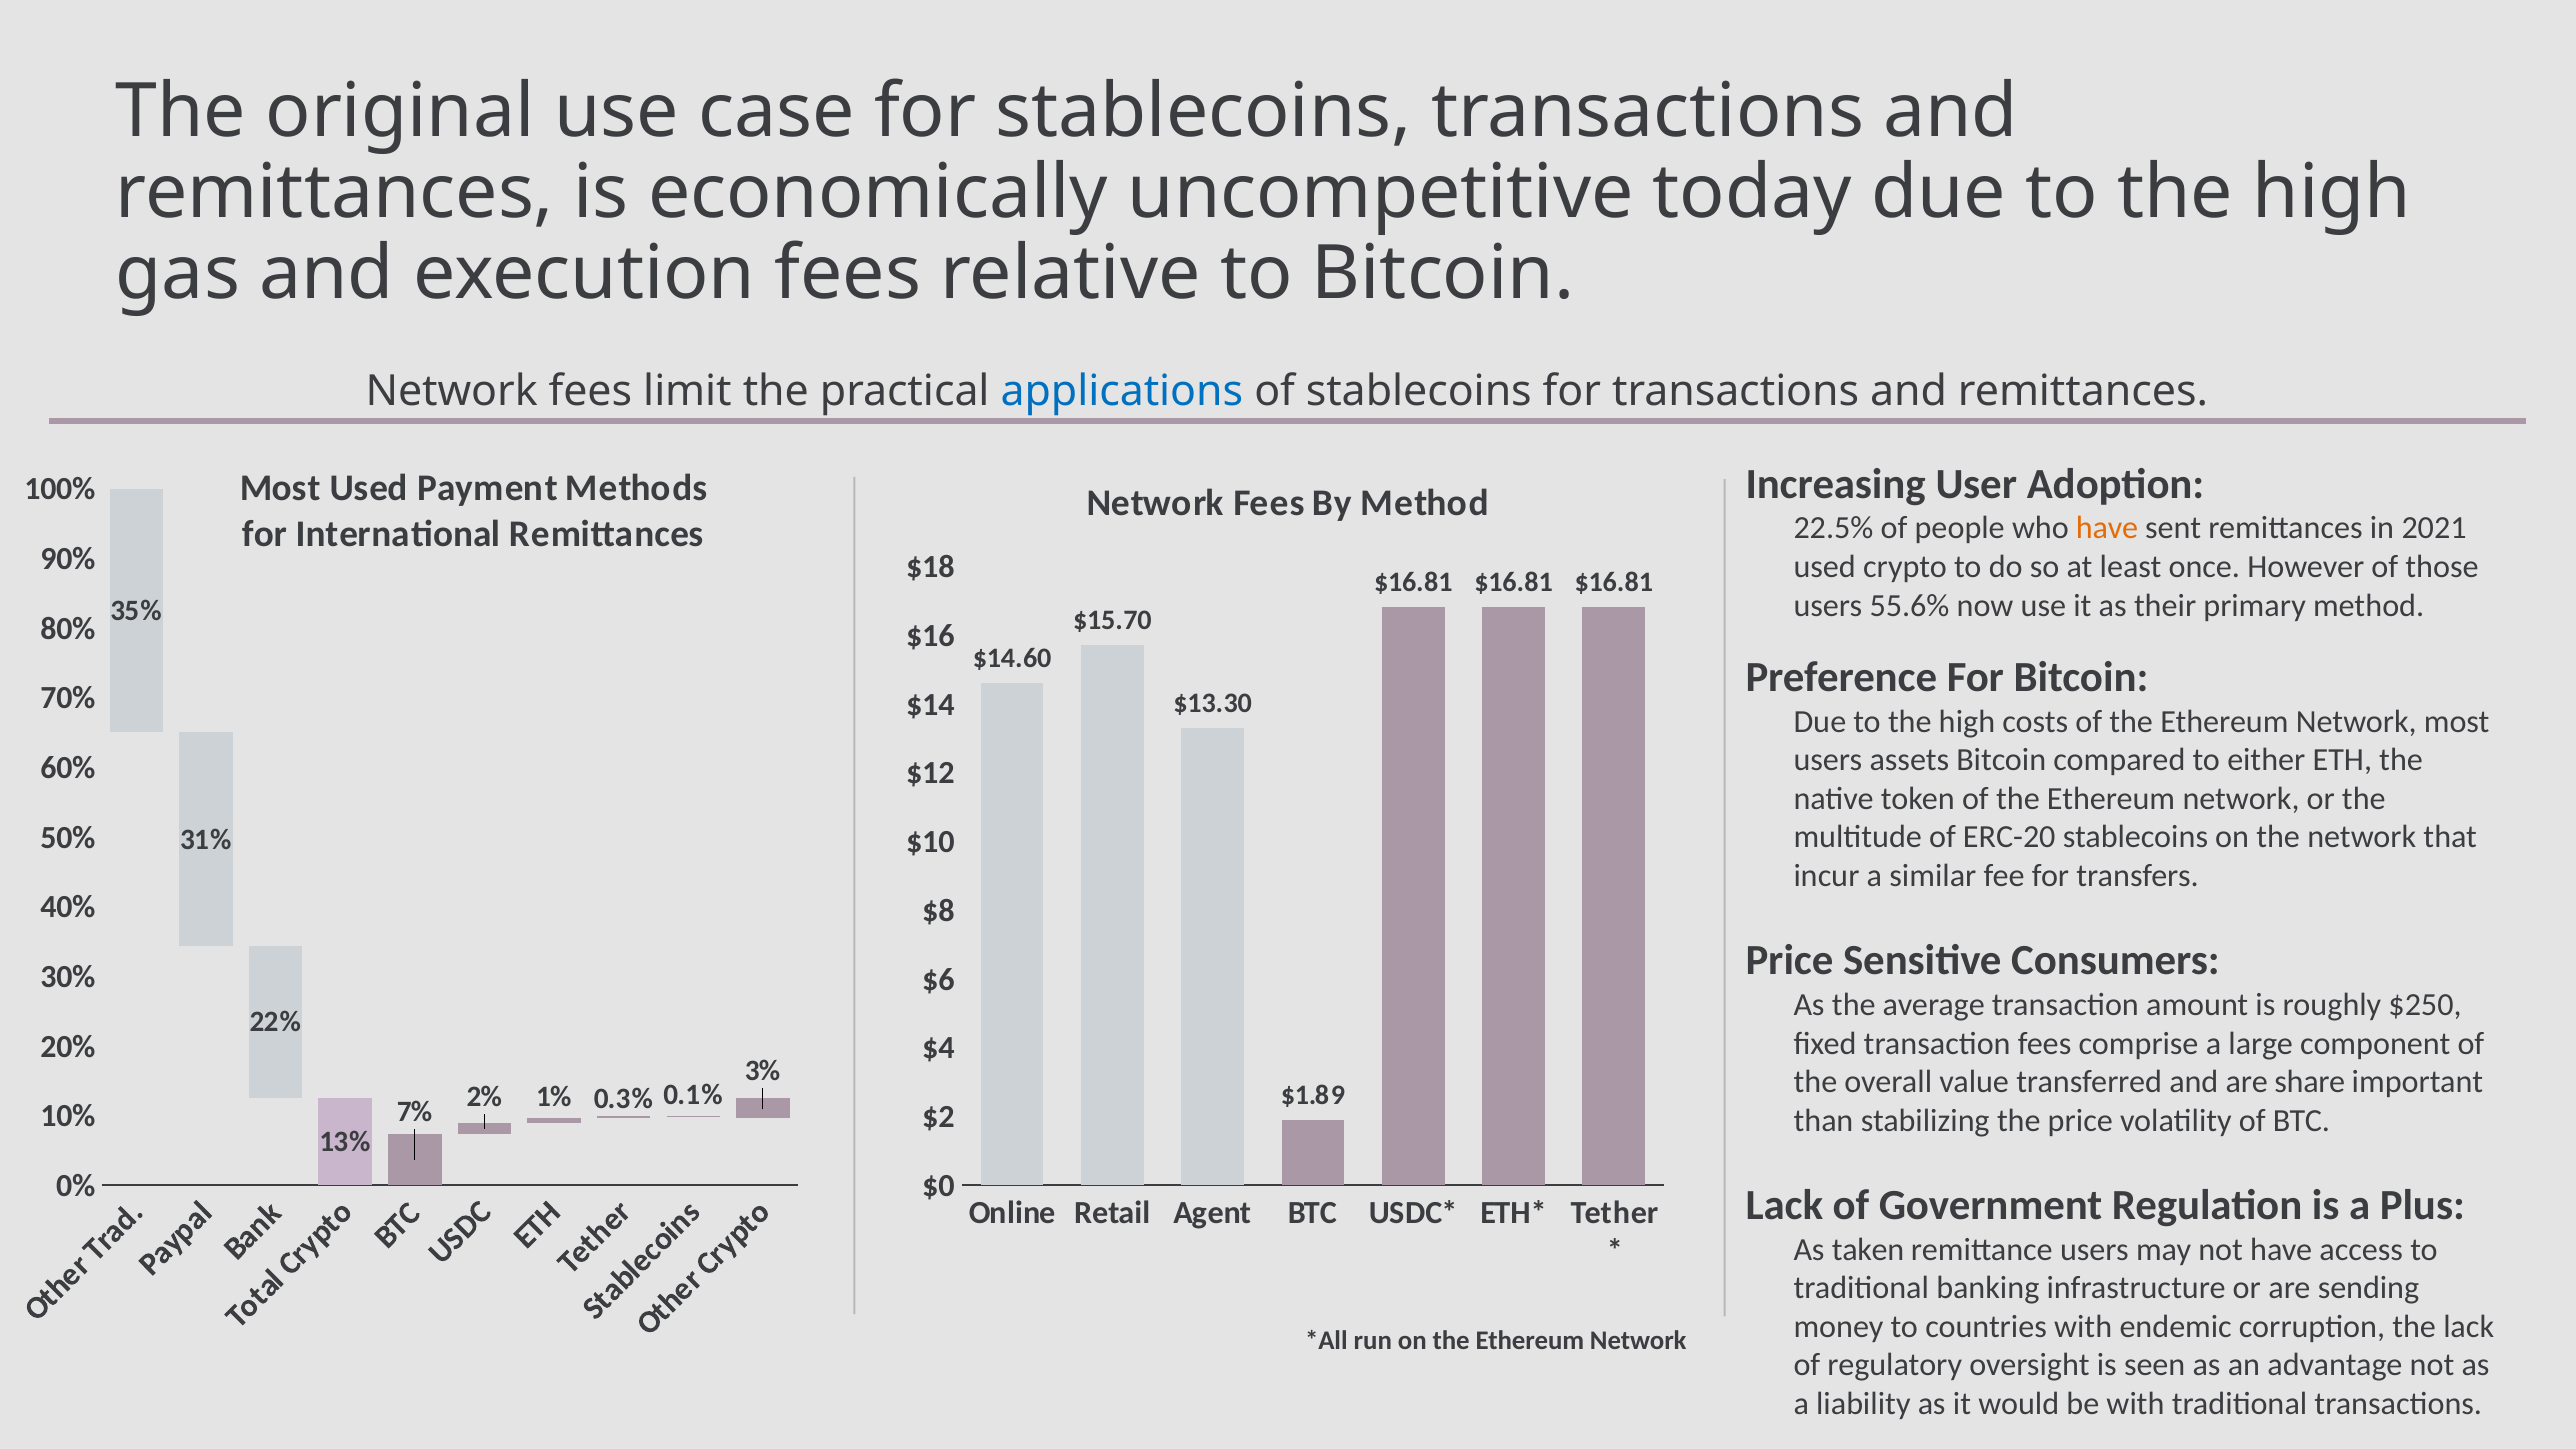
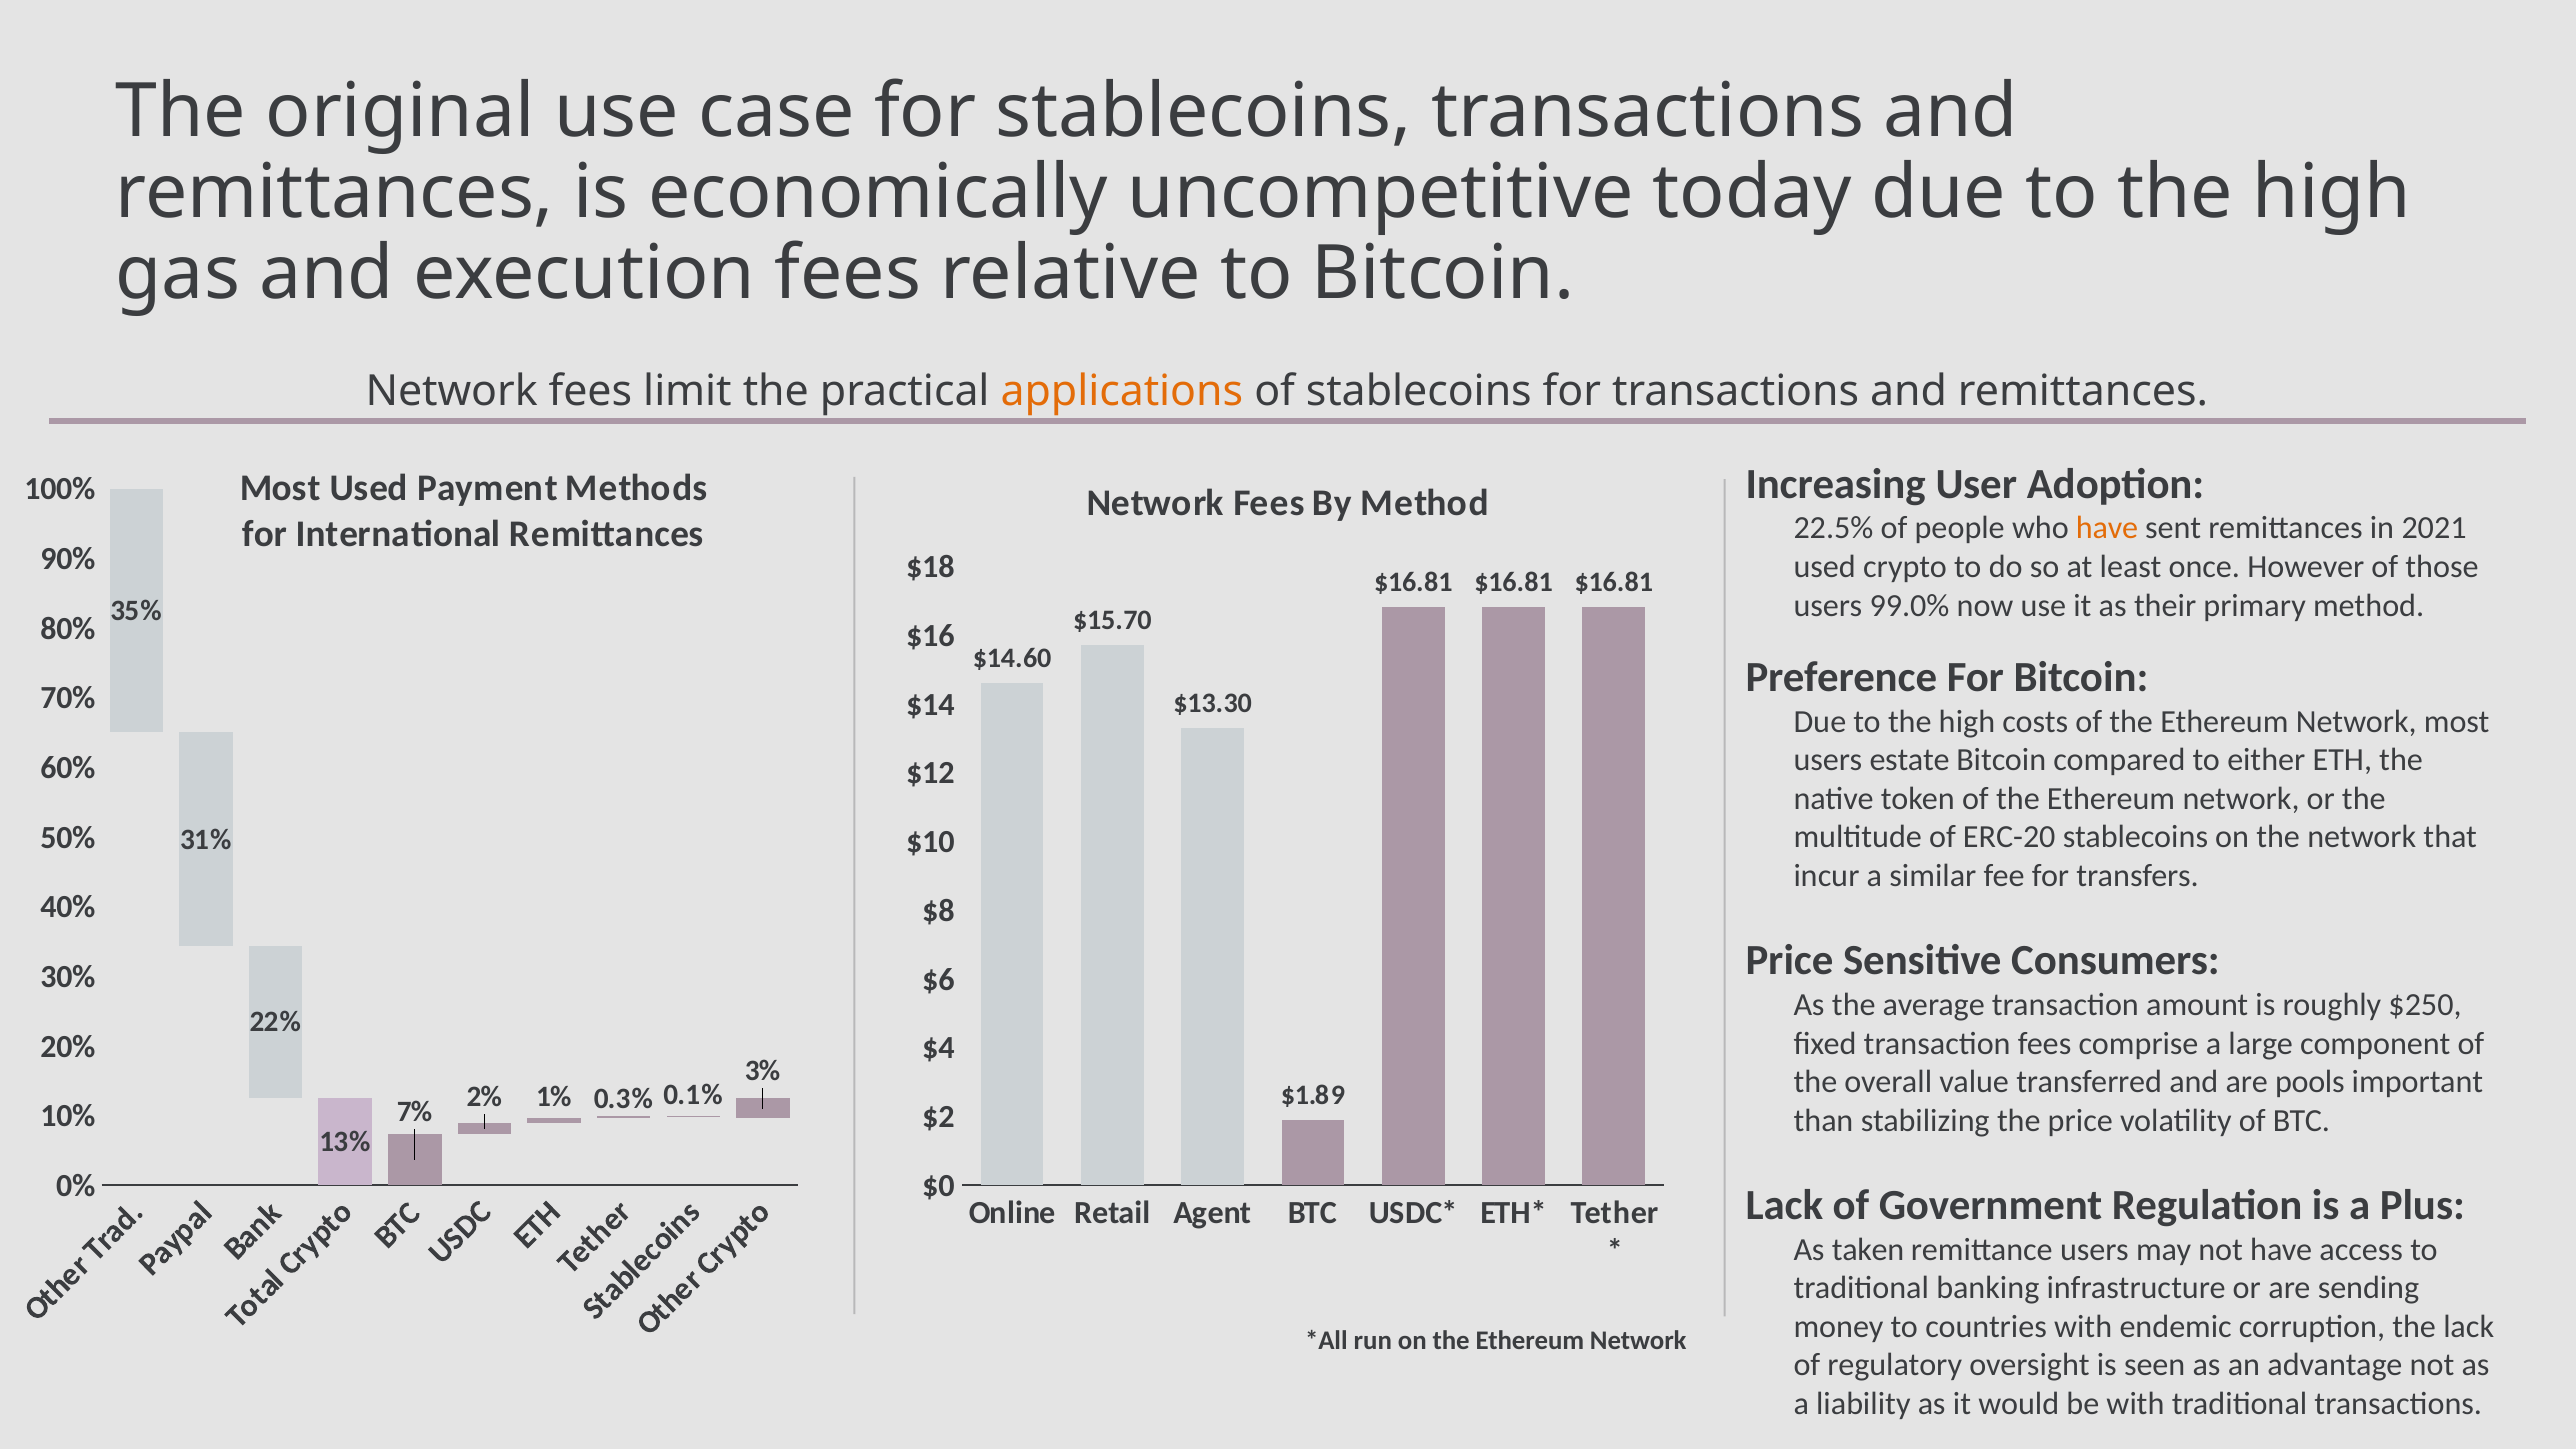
applications colour: blue -> orange (1122, 391)
55.6%: 55.6% -> 99.0% (1909, 606)
assets: assets -> estate (1910, 760)
share: share -> pools (2310, 1082)
